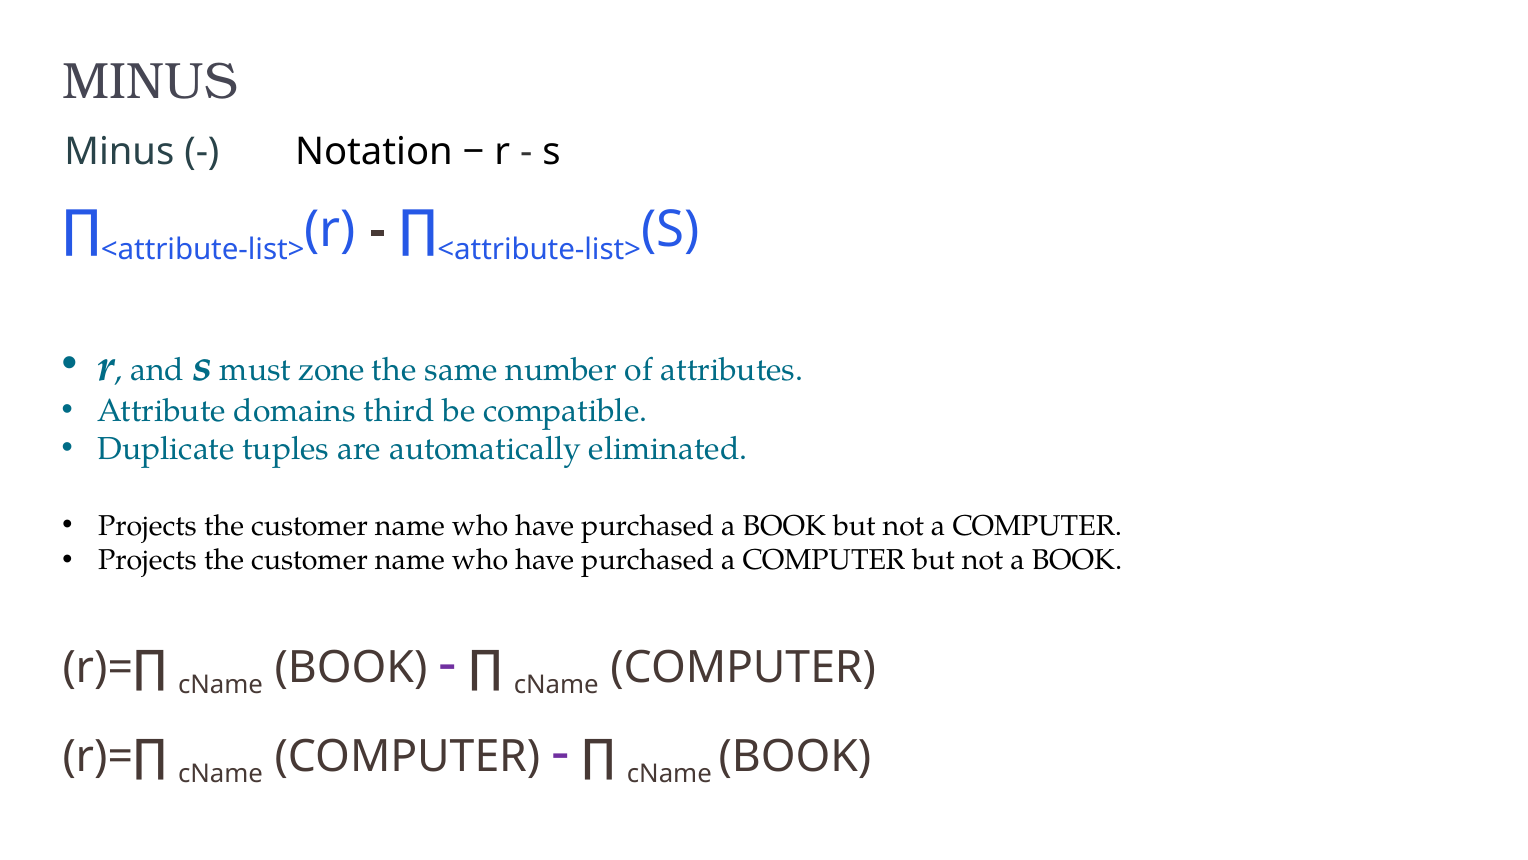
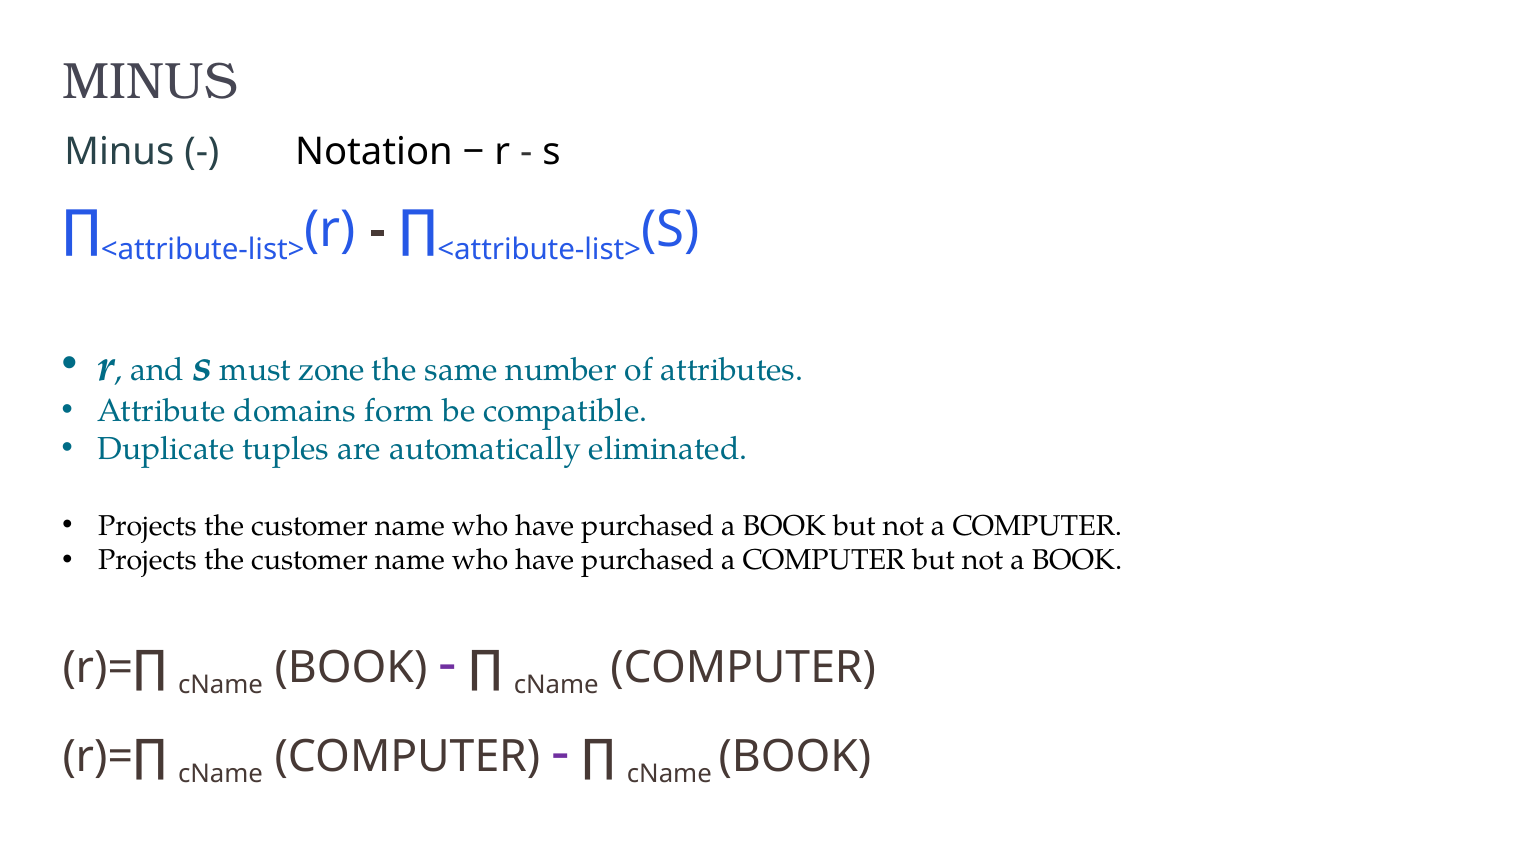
third: third -> form (399, 410)
